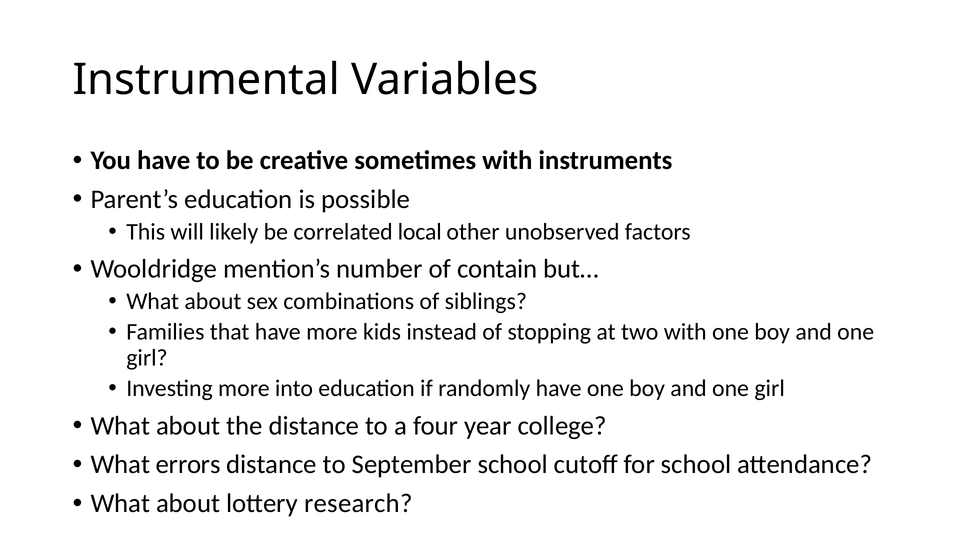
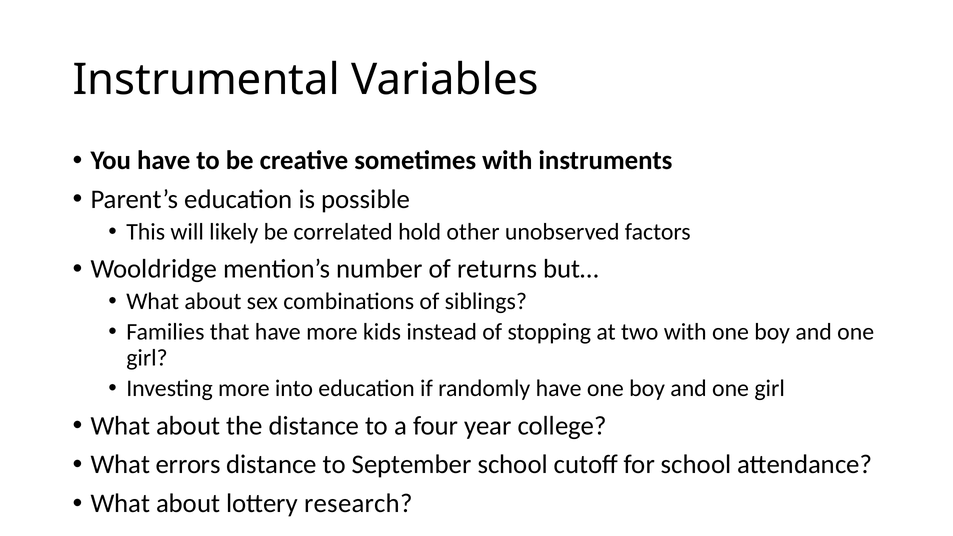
local: local -> hold (420, 232)
contain: contain -> returns (497, 269)
